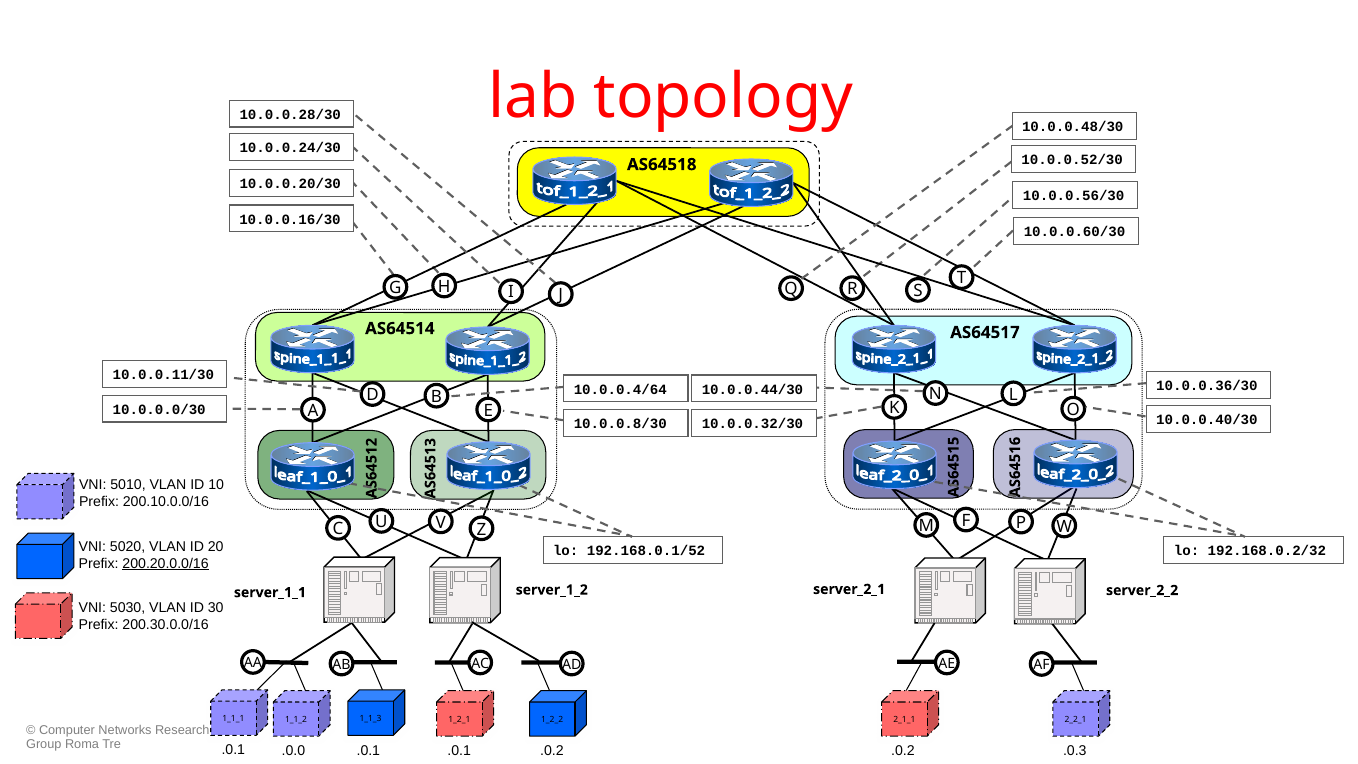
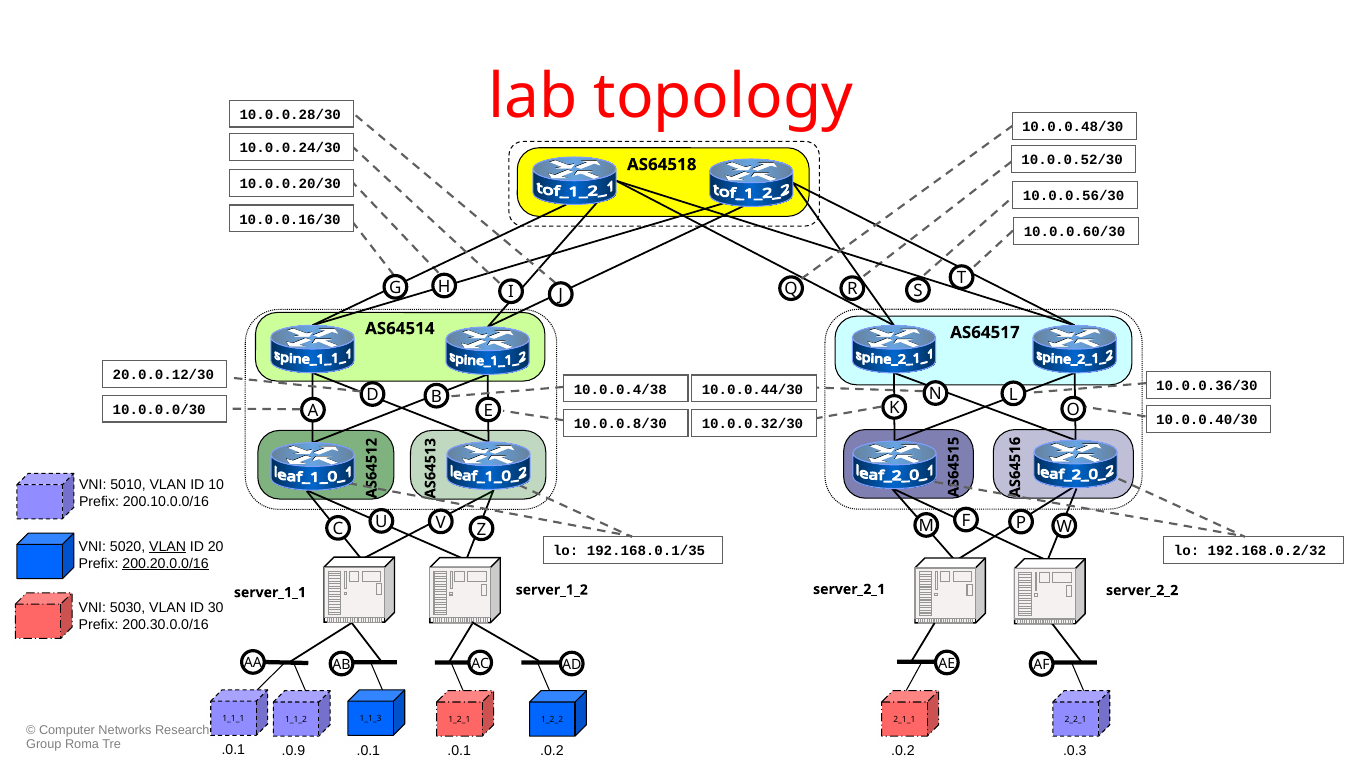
10.0.0.11/30: 10.0.0.11/30 -> 20.0.0.12/30 (163, 375)
10.0.0.4/64: 10.0.0.4/64 -> 10.0.0.4/38 (620, 389)
VLAN underline: none -> present (168, 547)
192.168.0.1/52: 192.168.0.1/52 -> 192.168.0.1/35 (646, 551)
.0.0: .0.0 -> .0.9 (293, 750)
